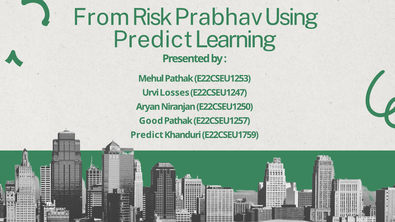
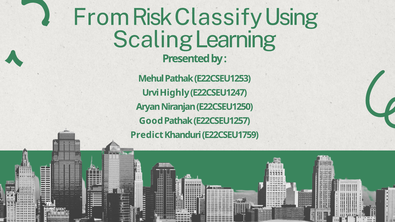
Prabhav: Prabhav -> Classify (218, 17)
Predict: Predict -> Scaling (153, 40)
Losses: Losses -> Highly (175, 93)
